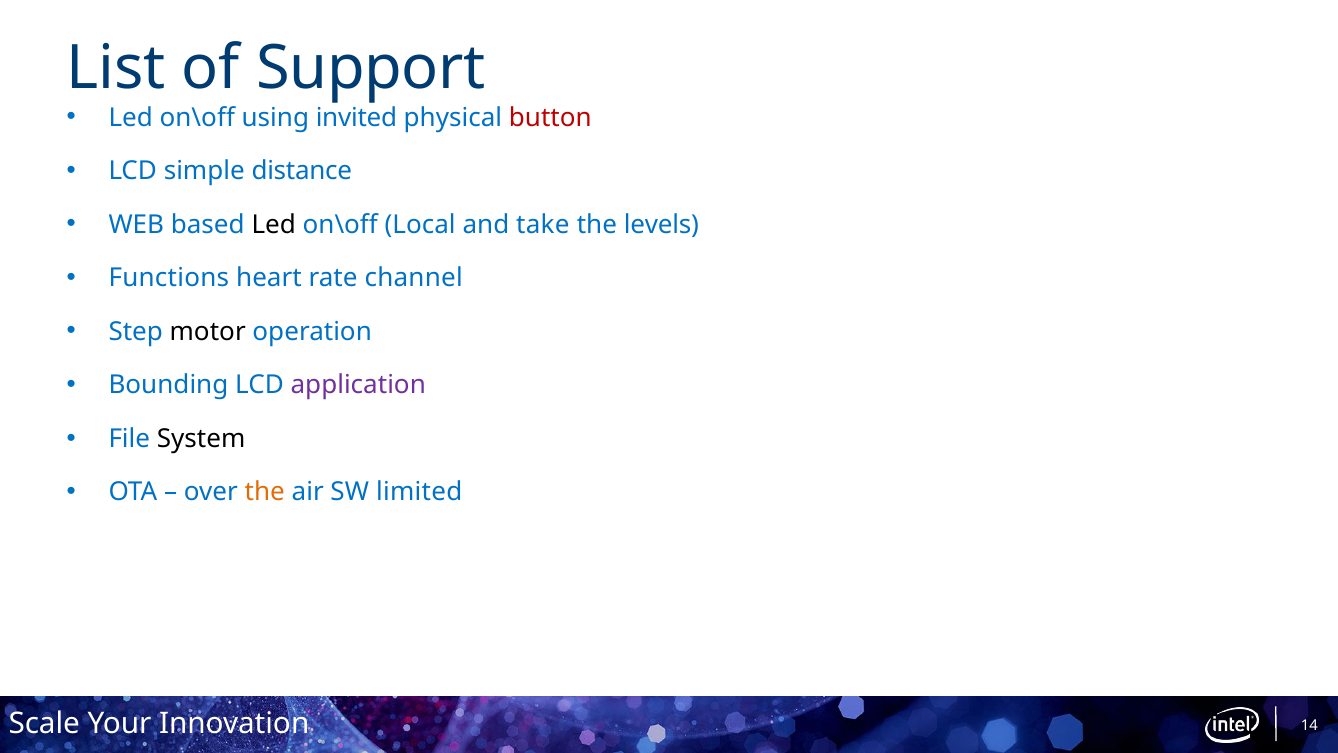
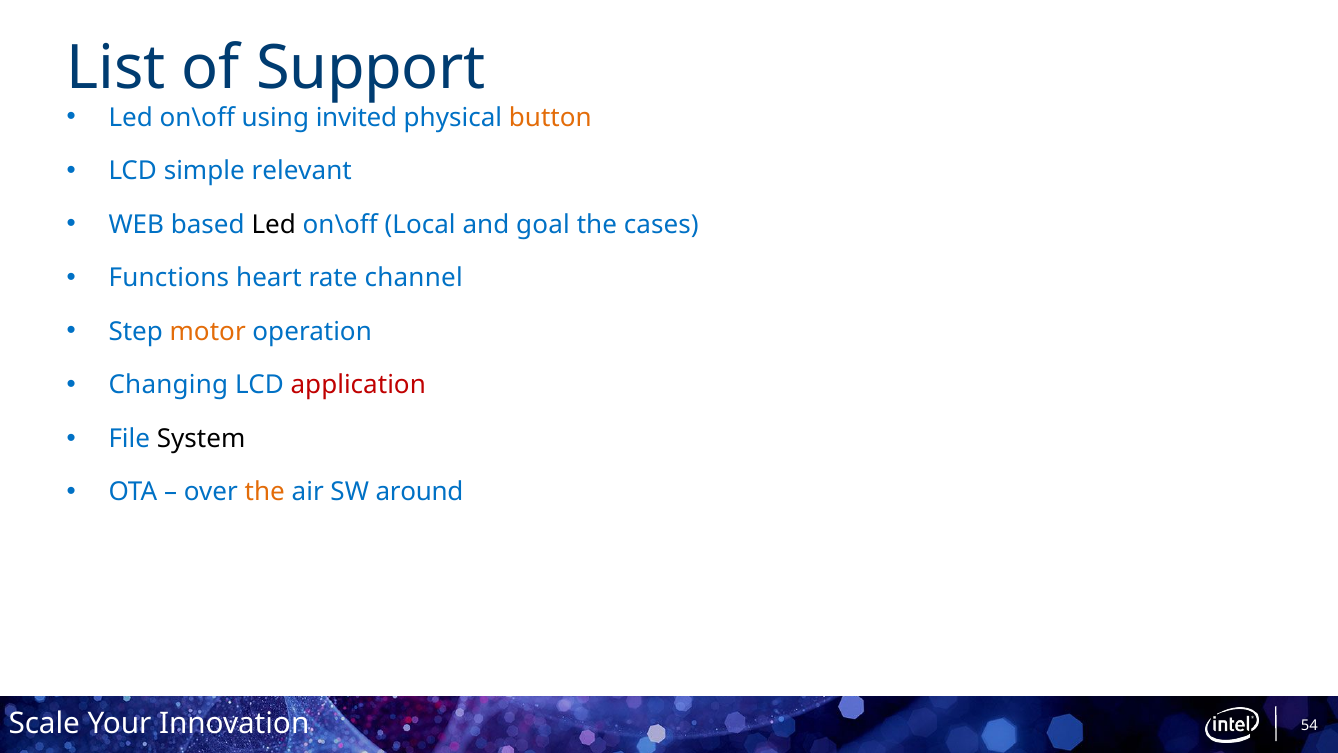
button colour: red -> orange (550, 117)
distance: distance -> relevant (302, 171)
take: take -> goal (543, 225)
levels: levels -> cases (661, 225)
motor colour: black -> orange (208, 332)
Bounding: Bounding -> Changing (168, 385)
application colour: purple -> red (358, 385)
limited: limited -> around (419, 492)
14: 14 -> 54 (1309, 726)
